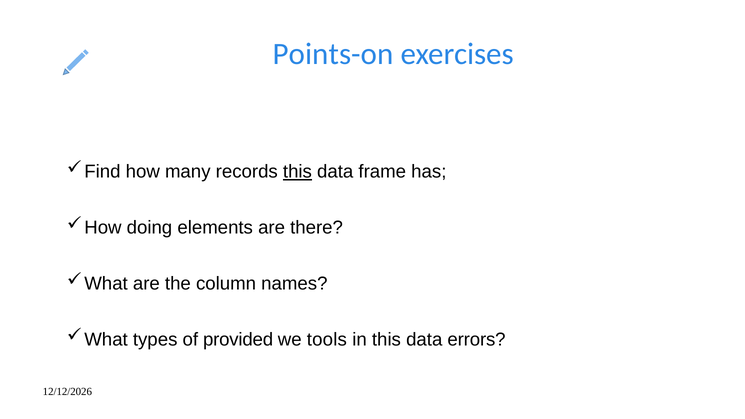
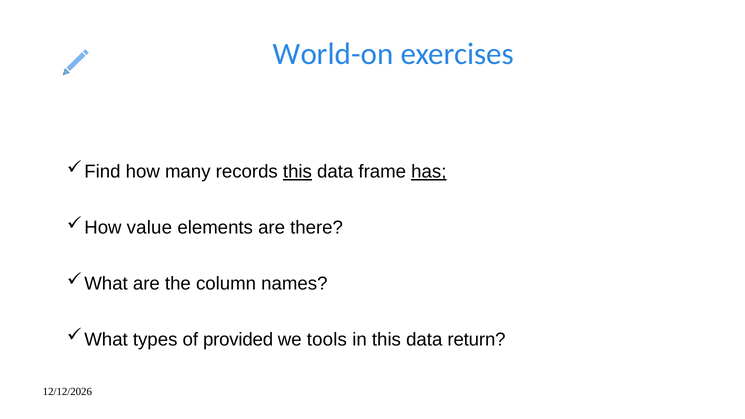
Points-on: Points-on -> World-on (333, 54)
has underline: none -> present (429, 172)
doing: doing -> value (149, 228)
errors: errors -> return (477, 339)
